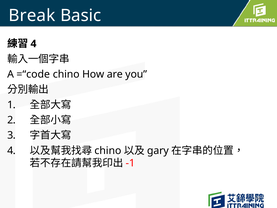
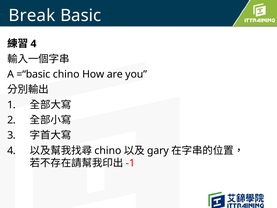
=“code: =“code -> =“basic (33, 74)
